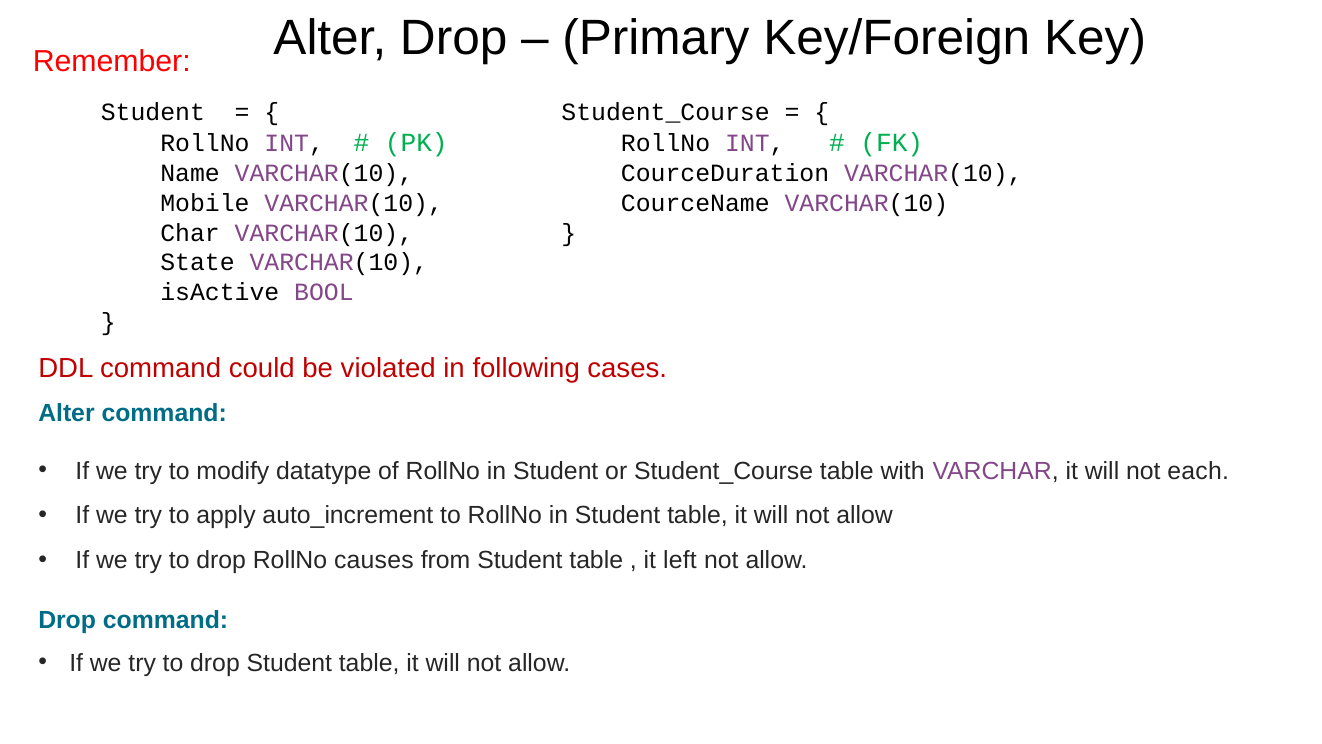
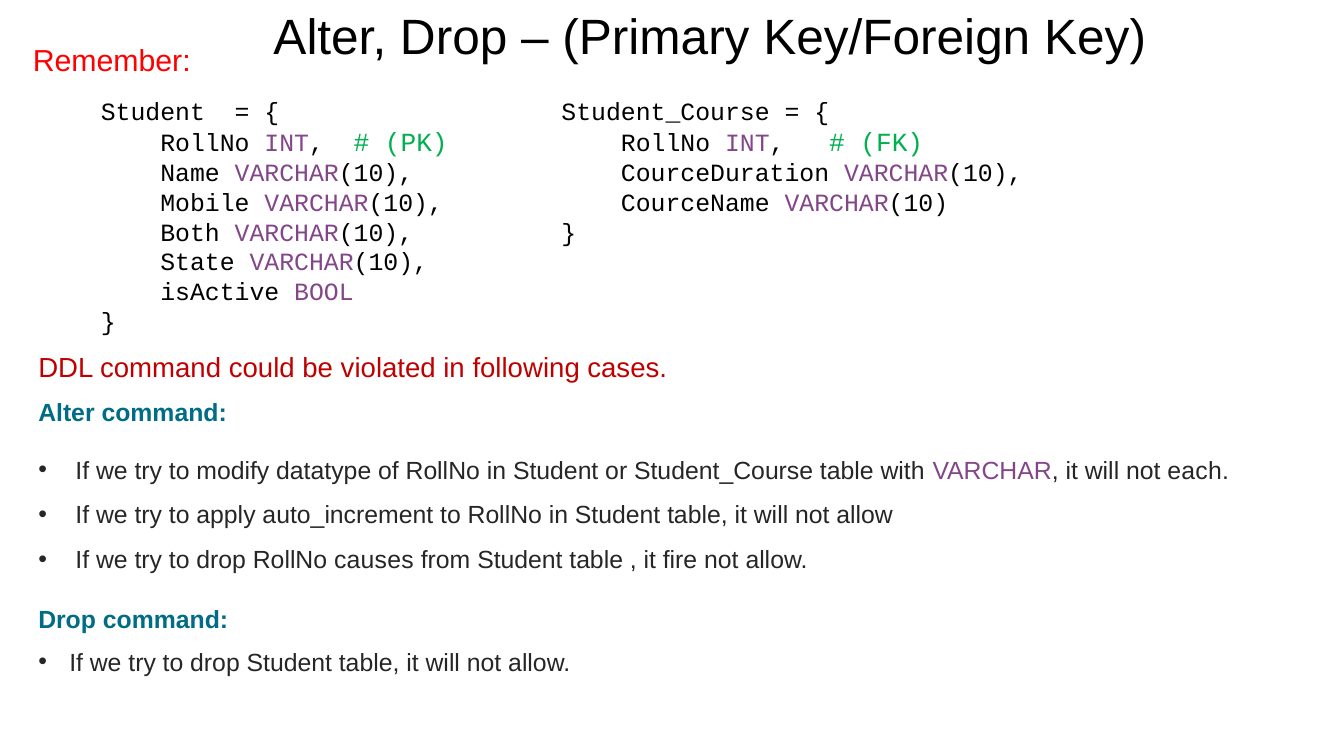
Char: Char -> Both (190, 233)
left: left -> fire (680, 560)
